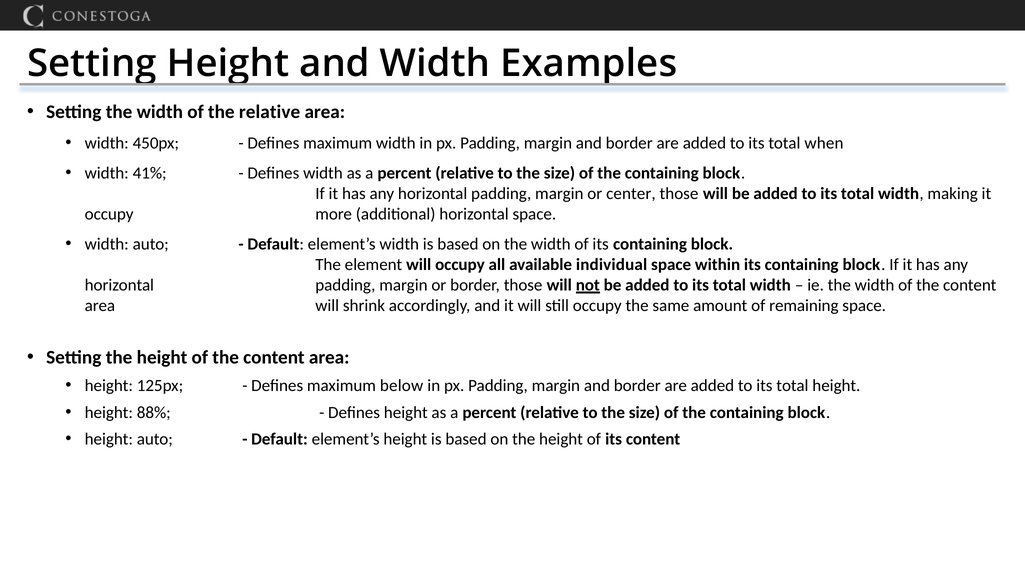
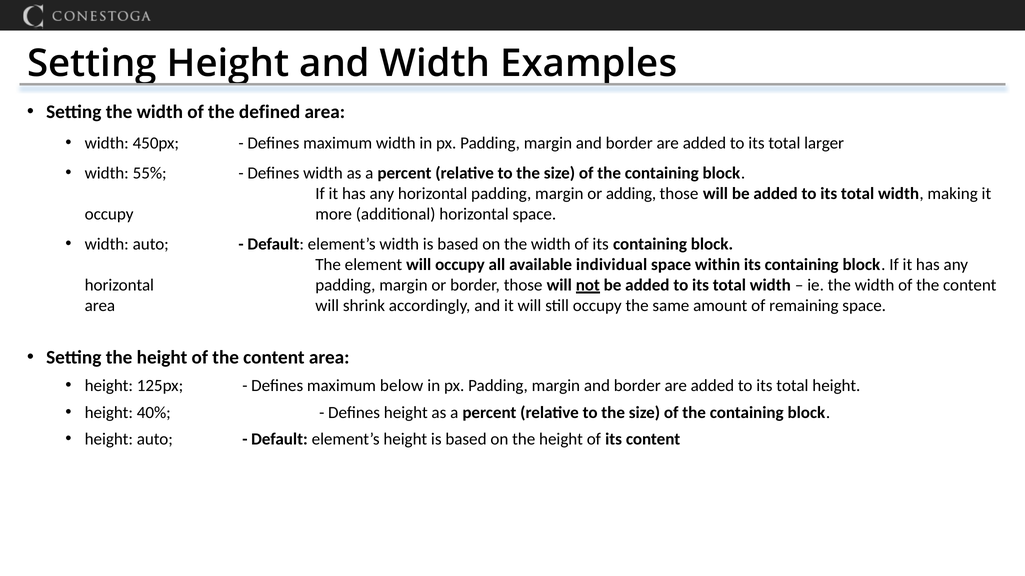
the relative: relative -> defined (270, 112)
when: when -> larger (824, 143)
41%: 41% -> 55% (150, 173)
center: center -> adding (631, 194)
88%: 88% -> 40% (154, 413)
